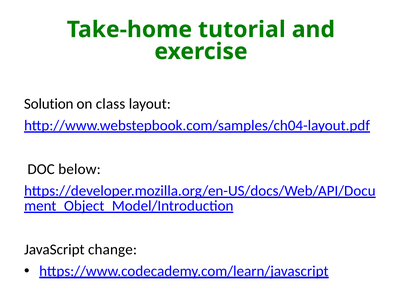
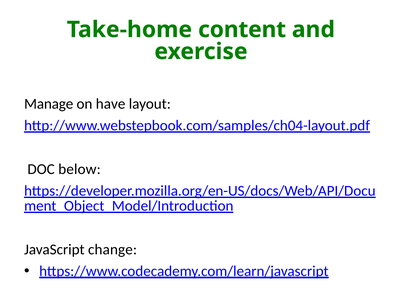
tutorial: tutorial -> content (242, 30)
Solution: Solution -> Manage (49, 104)
class: class -> have (111, 104)
